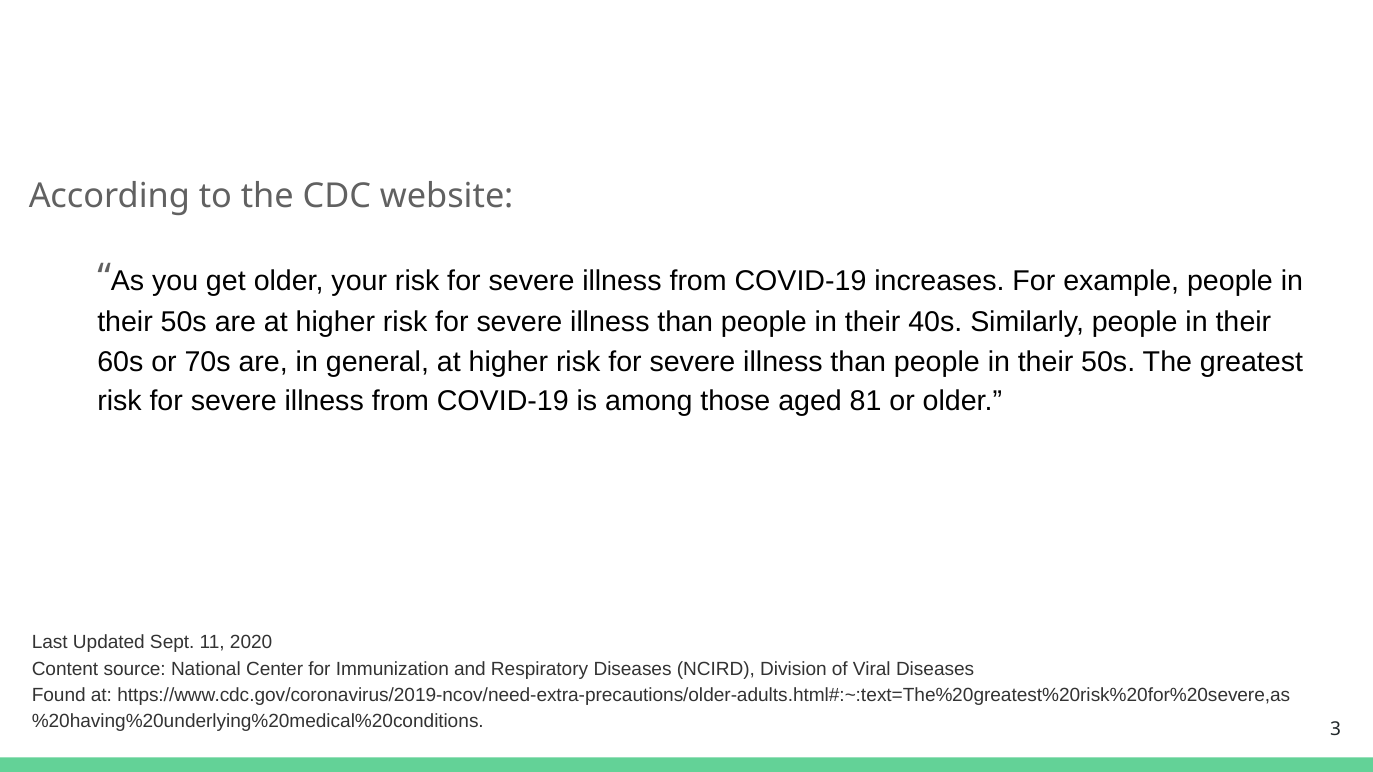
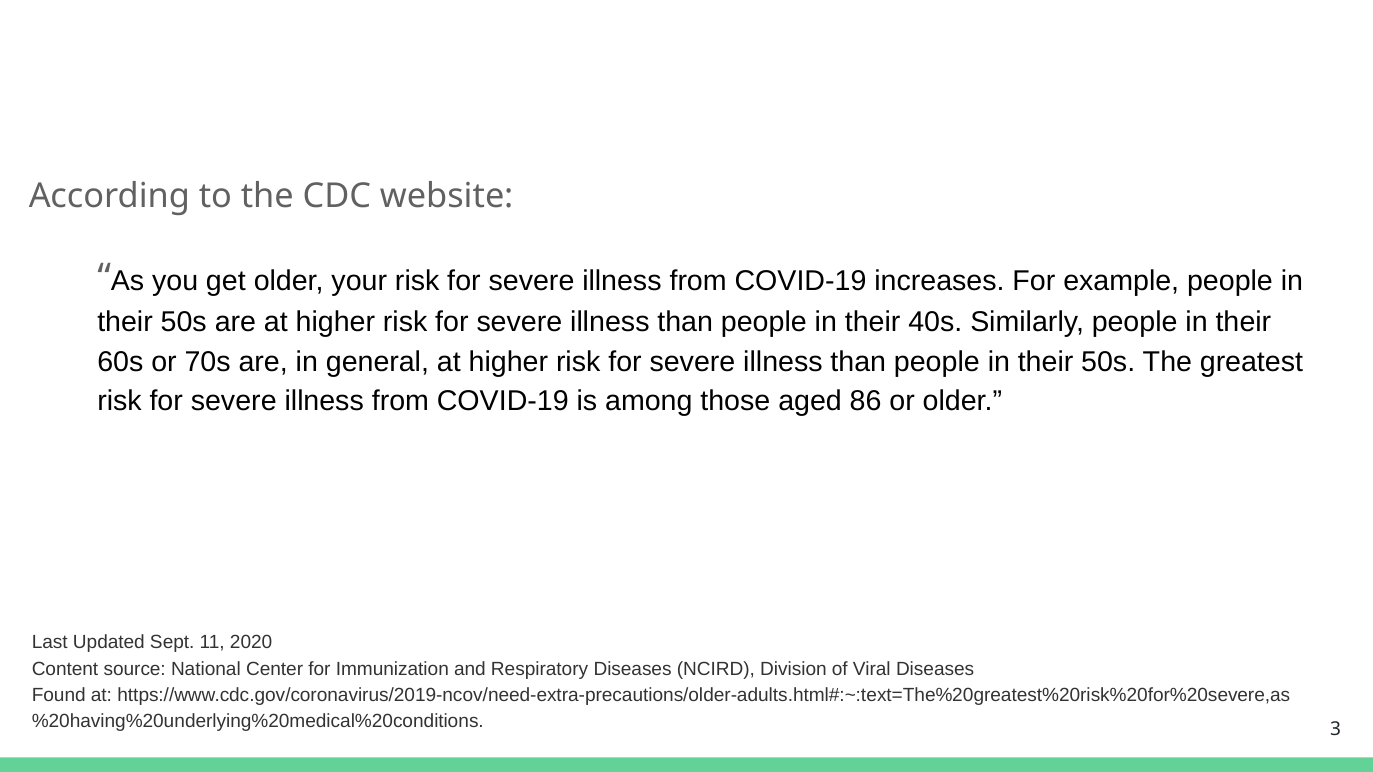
81: 81 -> 86 (866, 401)
